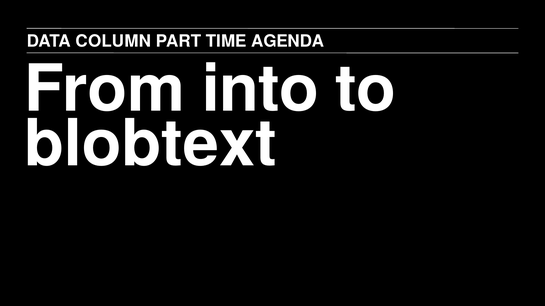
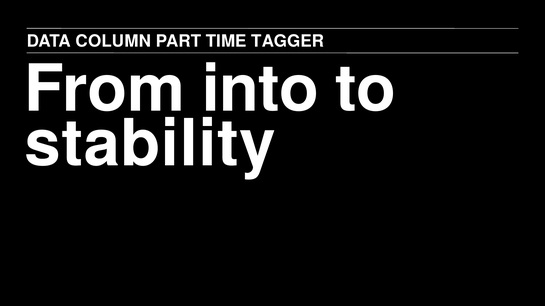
AGENDA: AGENDA -> TAGGER (288, 41)
blobtext: blobtext -> stability (150, 144)
